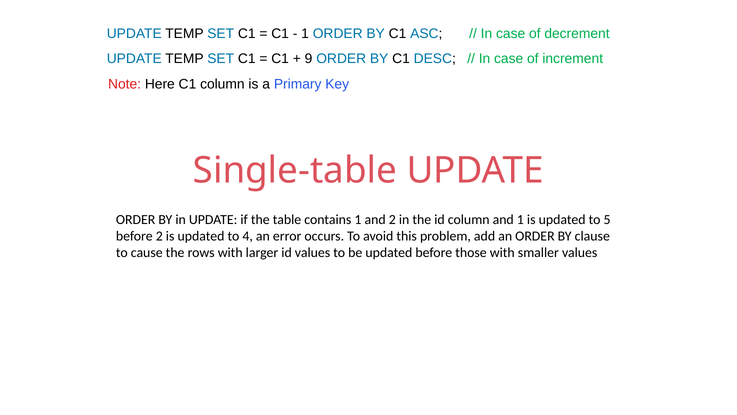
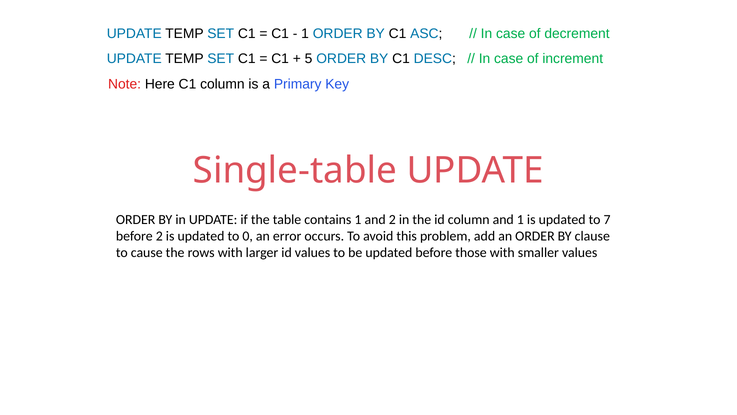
9: 9 -> 5 (309, 59)
5: 5 -> 7 (607, 219)
4: 4 -> 0 (248, 236)
